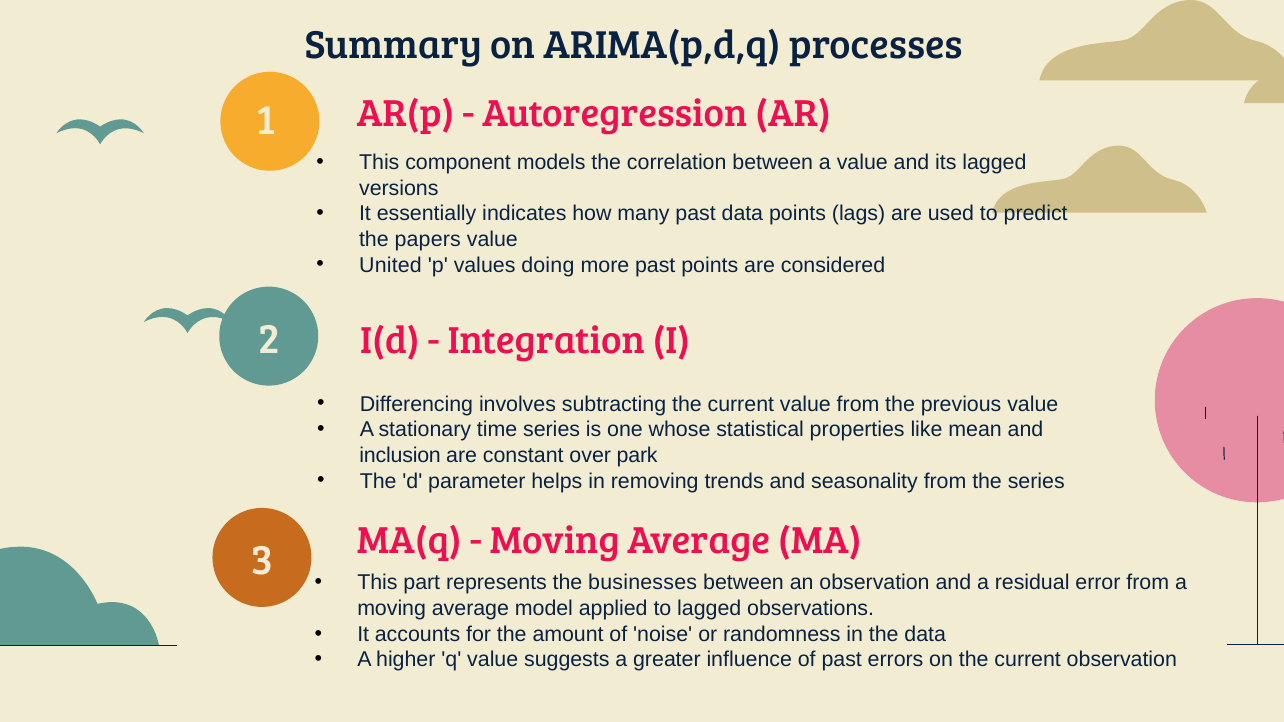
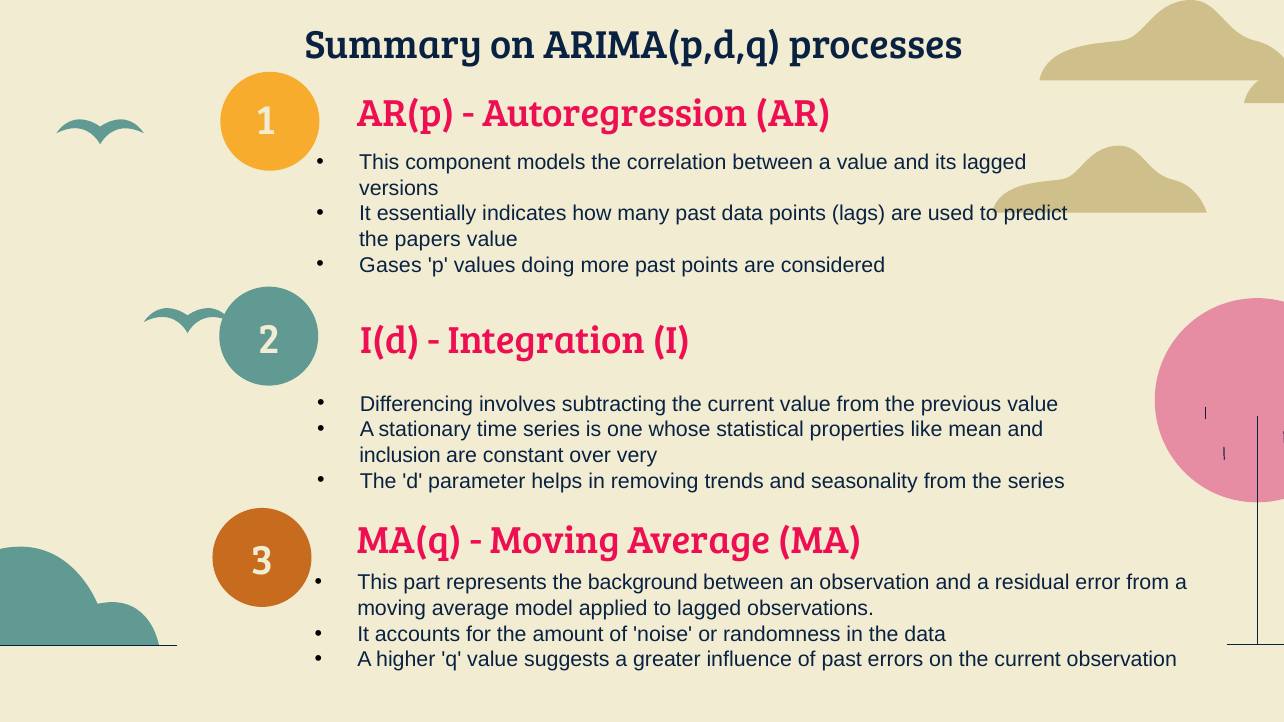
United: United -> Gases (390, 265)
park: park -> very (637, 456)
businesses: businesses -> background (643, 583)
